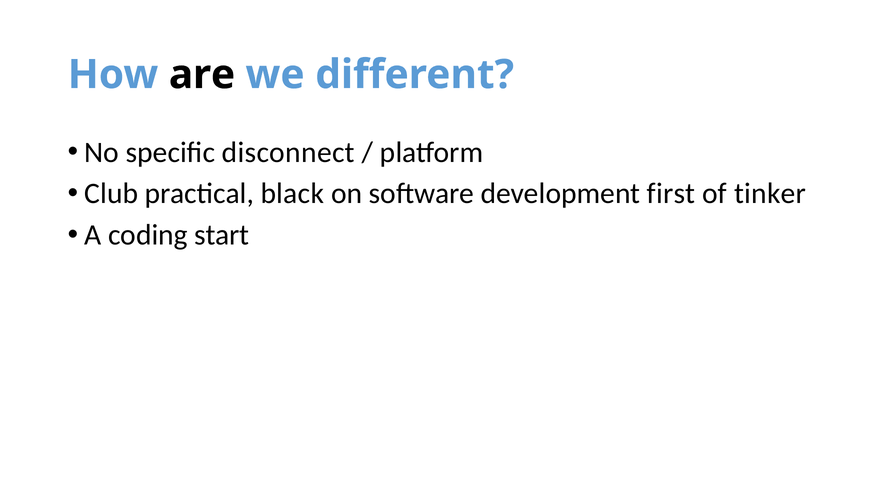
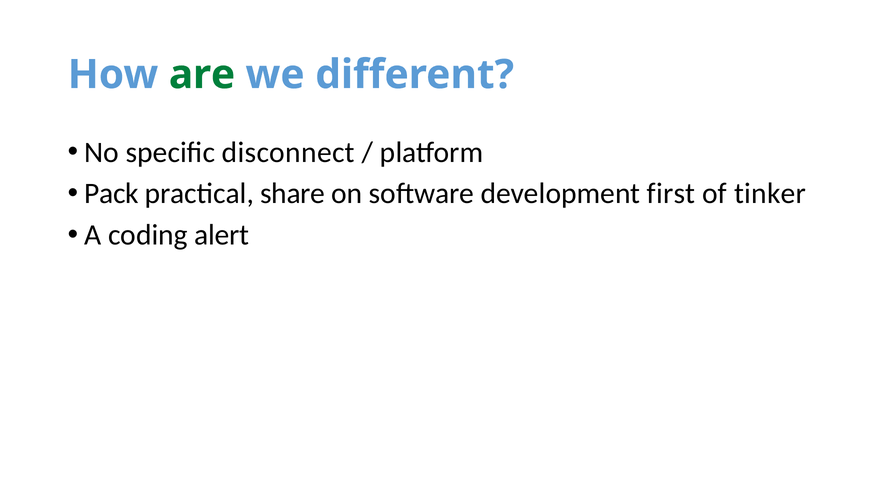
are colour: black -> green (202, 75)
Club: Club -> Pack (111, 193)
black: black -> share (293, 193)
start: start -> alert (222, 235)
